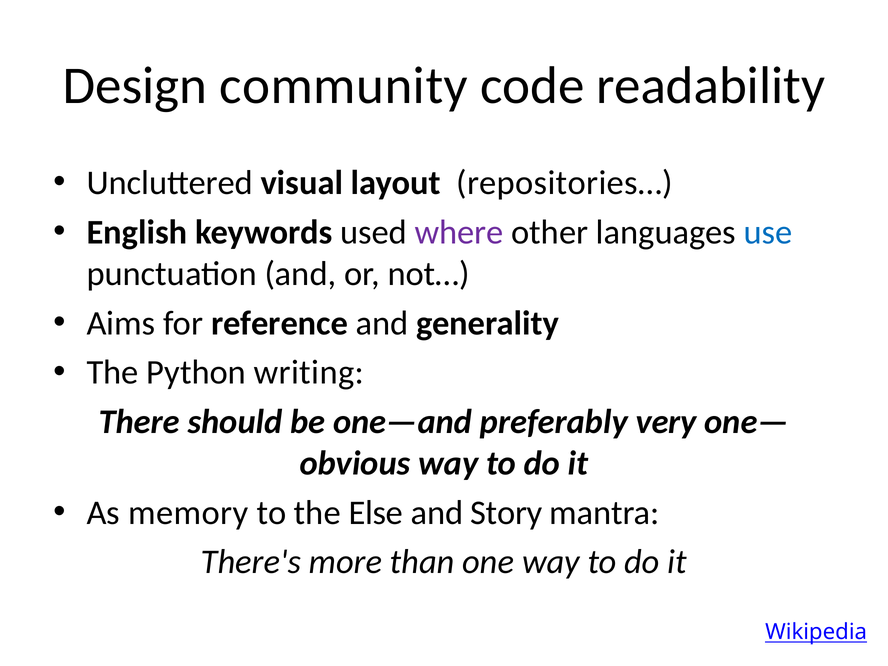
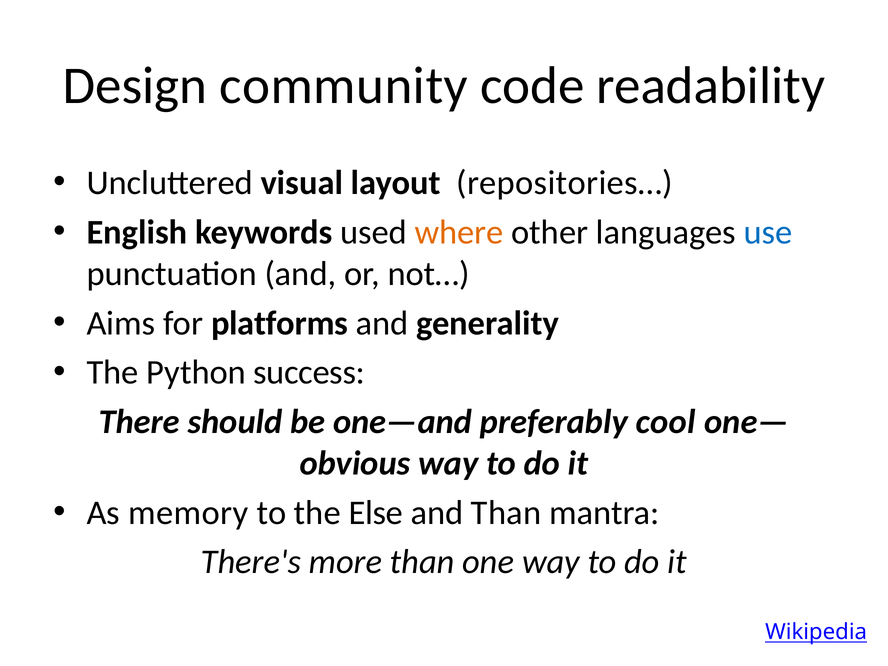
where colour: purple -> orange (459, 232)
reference: reference -> platforms (280, 323)
writing: writing -> success (309, 373)
very: very -> cool (666, 422)
and Story: Story -> Than (506, 513)
